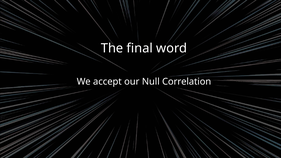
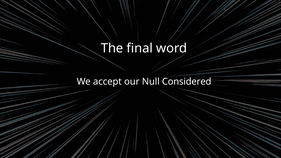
Correlation: Correlation -> Considered (187, 82)
